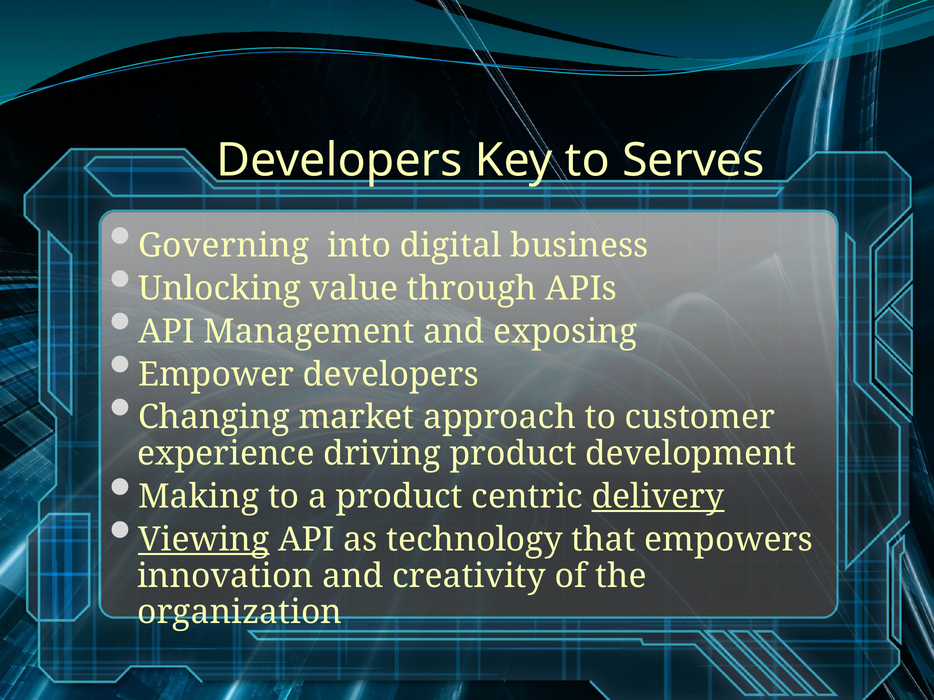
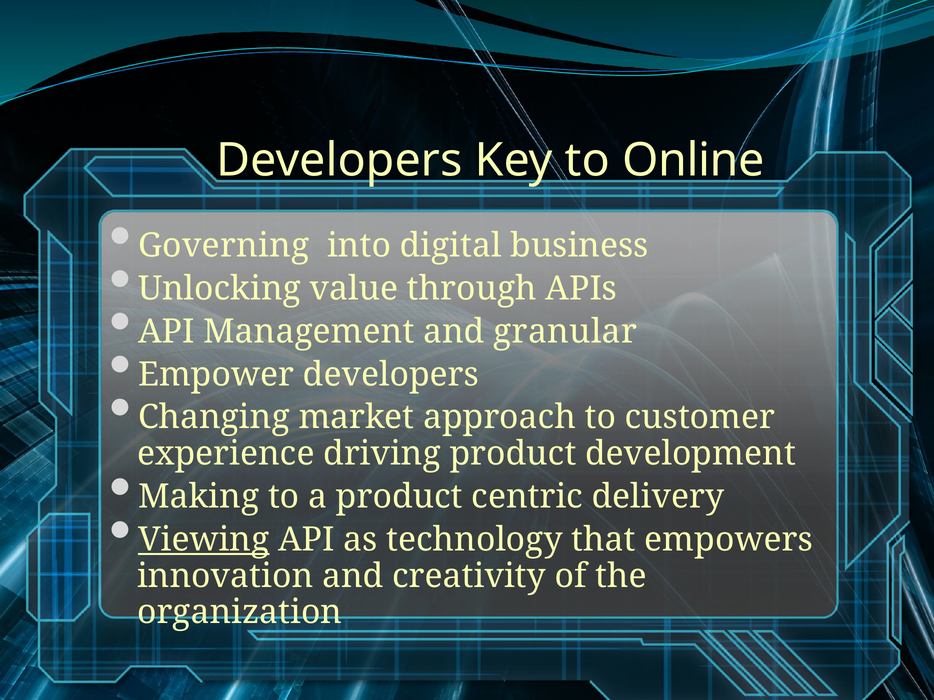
Serves: Serves -> Online (693, 161)
exposing: exposing -> granular (565, 332)
delivery underline: present -> none (658, 497)
